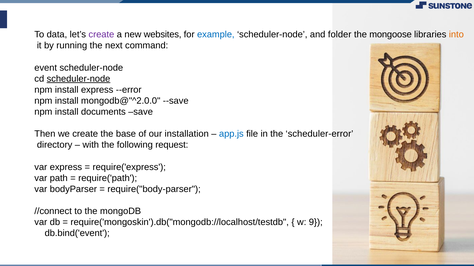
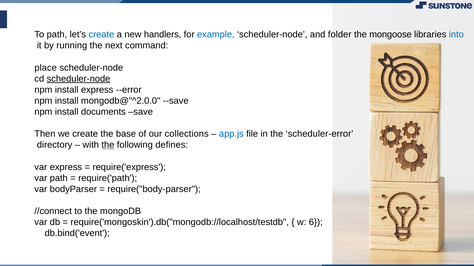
To data: data -> path (57, 35)
create colour: purple -> blue (101, 35)
websites: websites -> handlers (163, 35)
into colour: orange -> blue (456, 35)
event: event -> place (46, 68)
installation: installation -> collections (187, 134)
the underline: none -> present (108, 145)
request: request -> defines (172, 145)
9: 9 -> 6 (316, 223)
